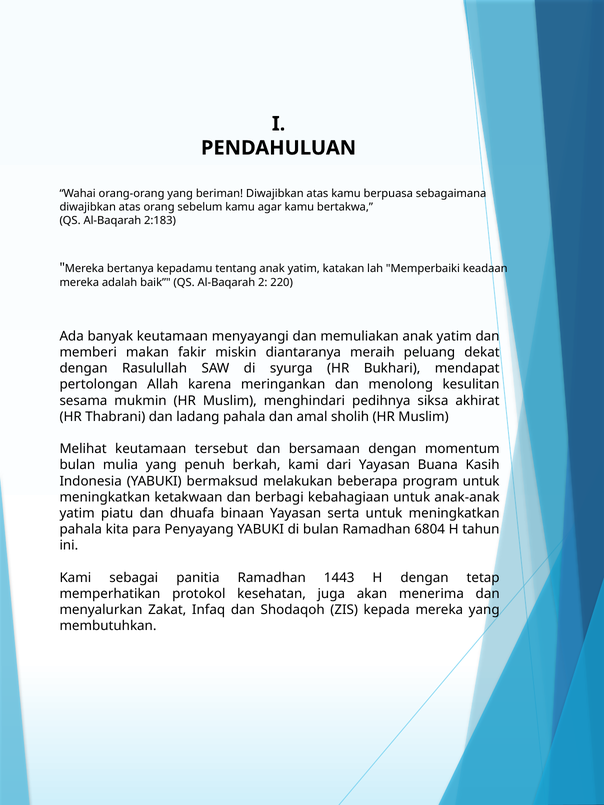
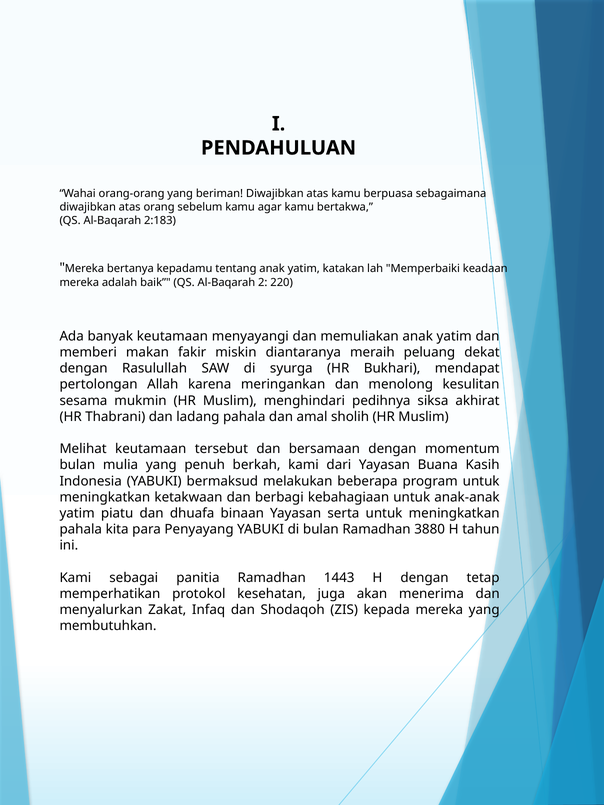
6804: 6804 -> 3880 (430, 530)
